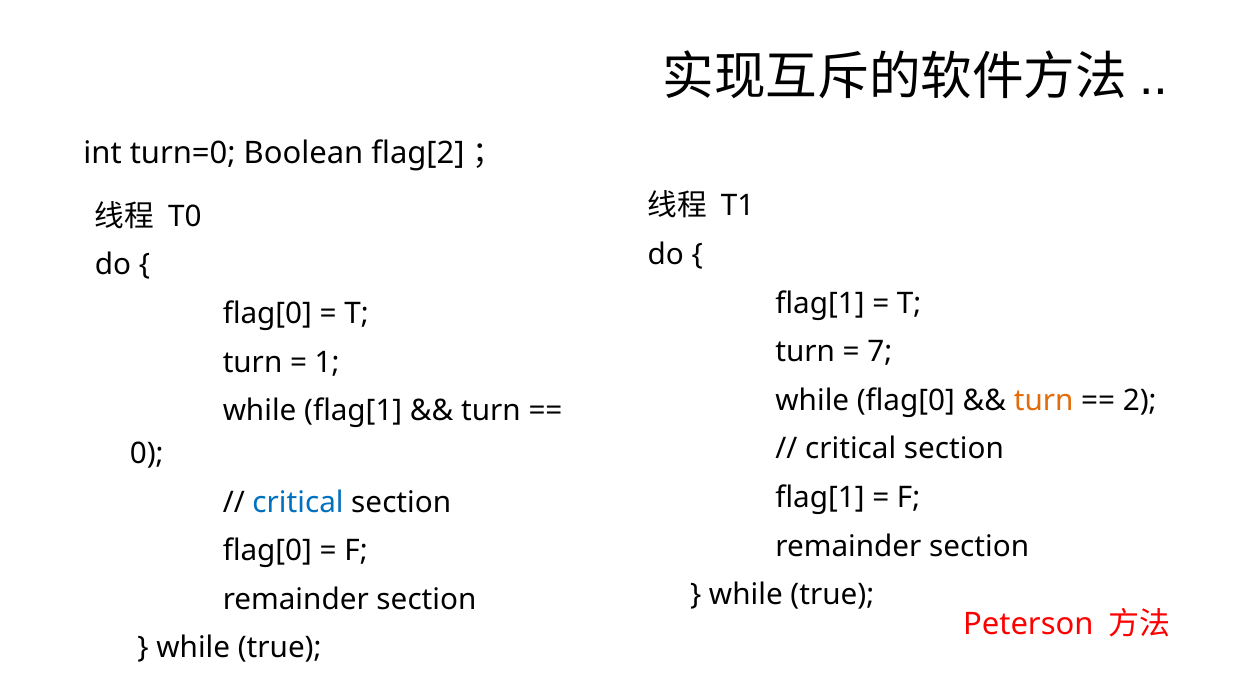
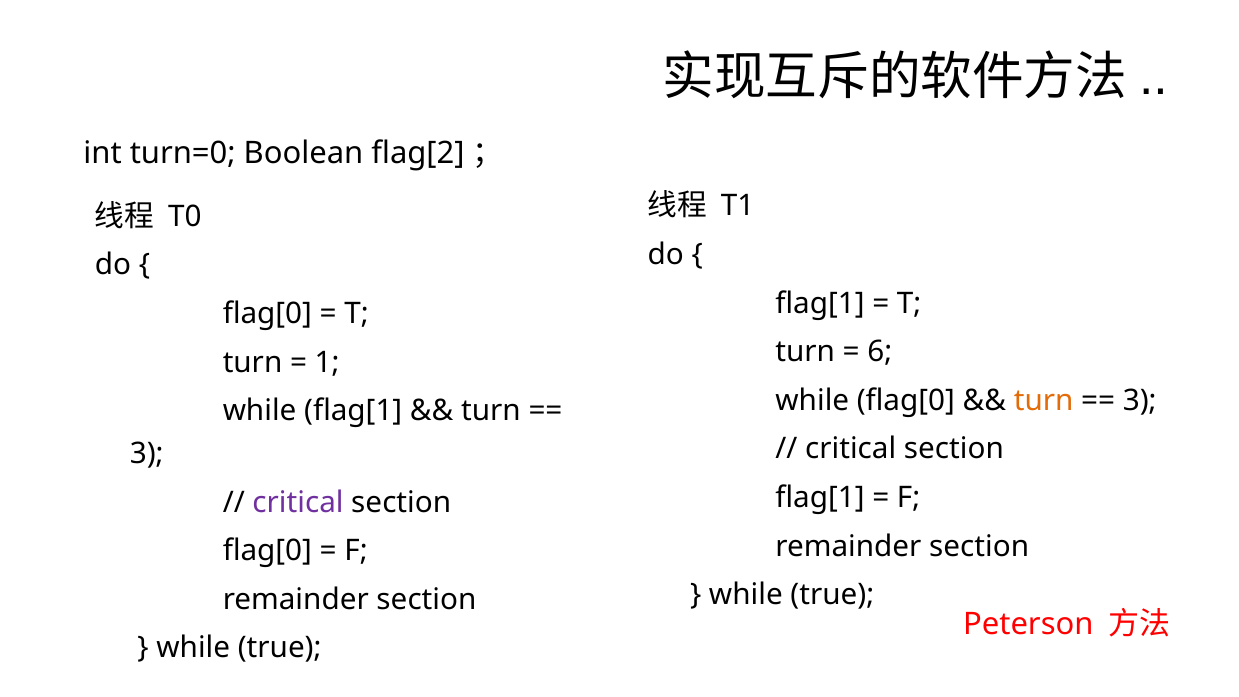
7: 7 -> 6 (880, 352)
2: 2 -> 3 (1140, 401)
0: 0 -> 3 (147, 454)
critical colour: blue -> purple (298, 502)
